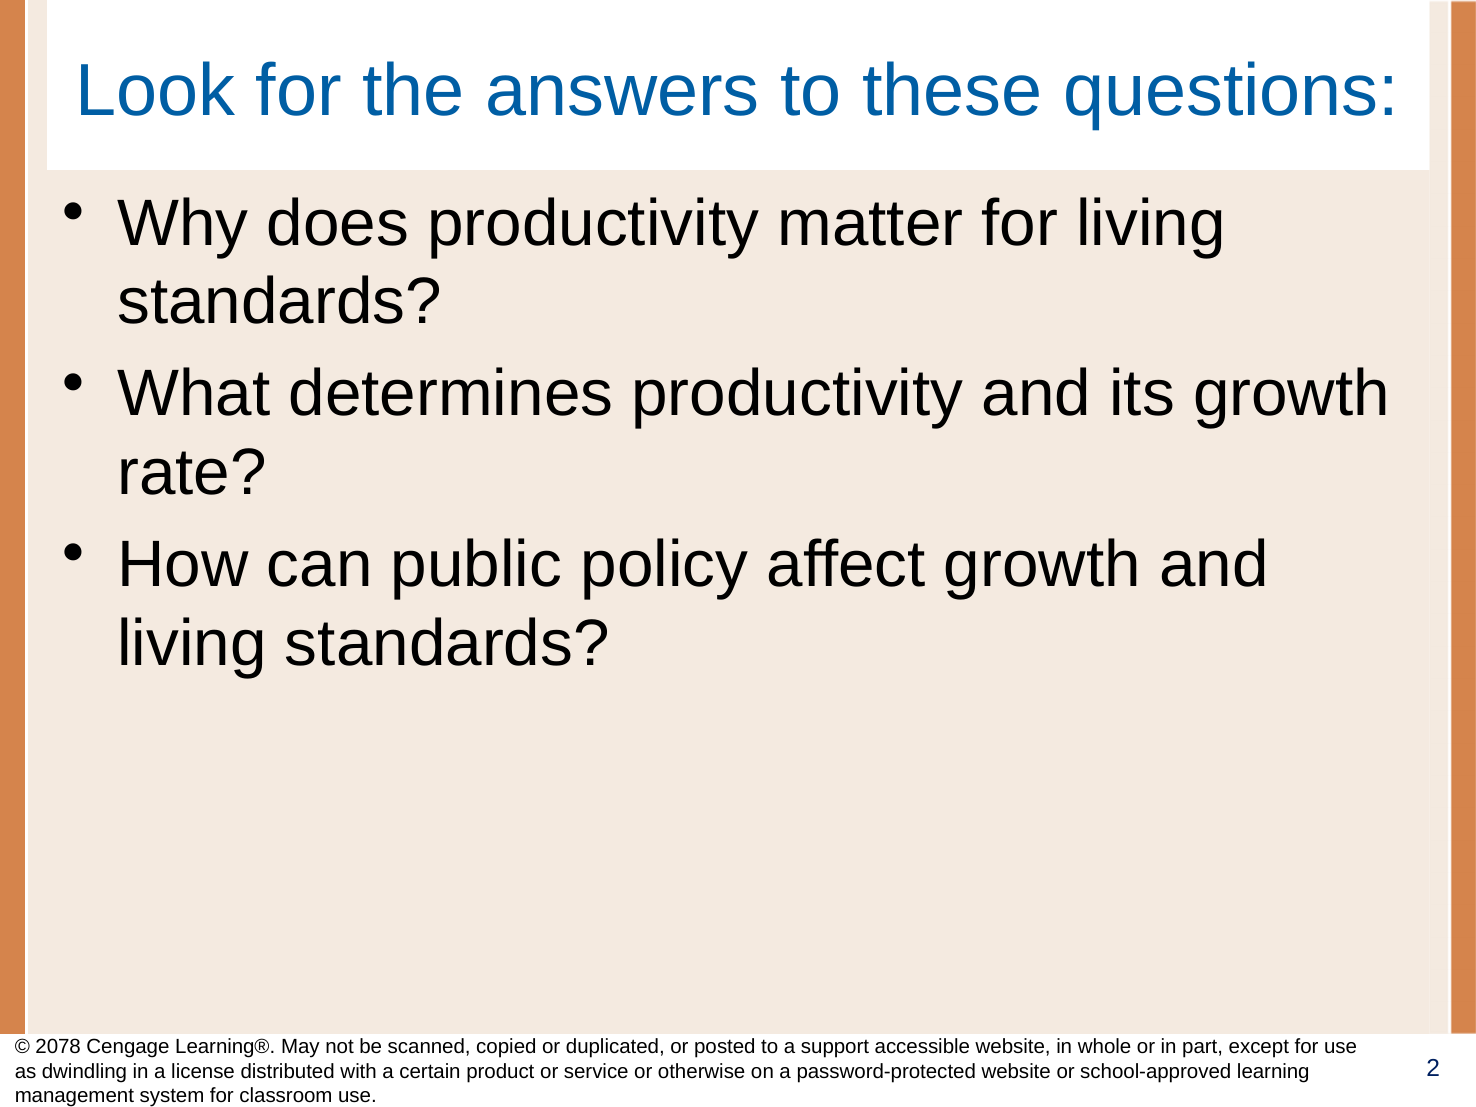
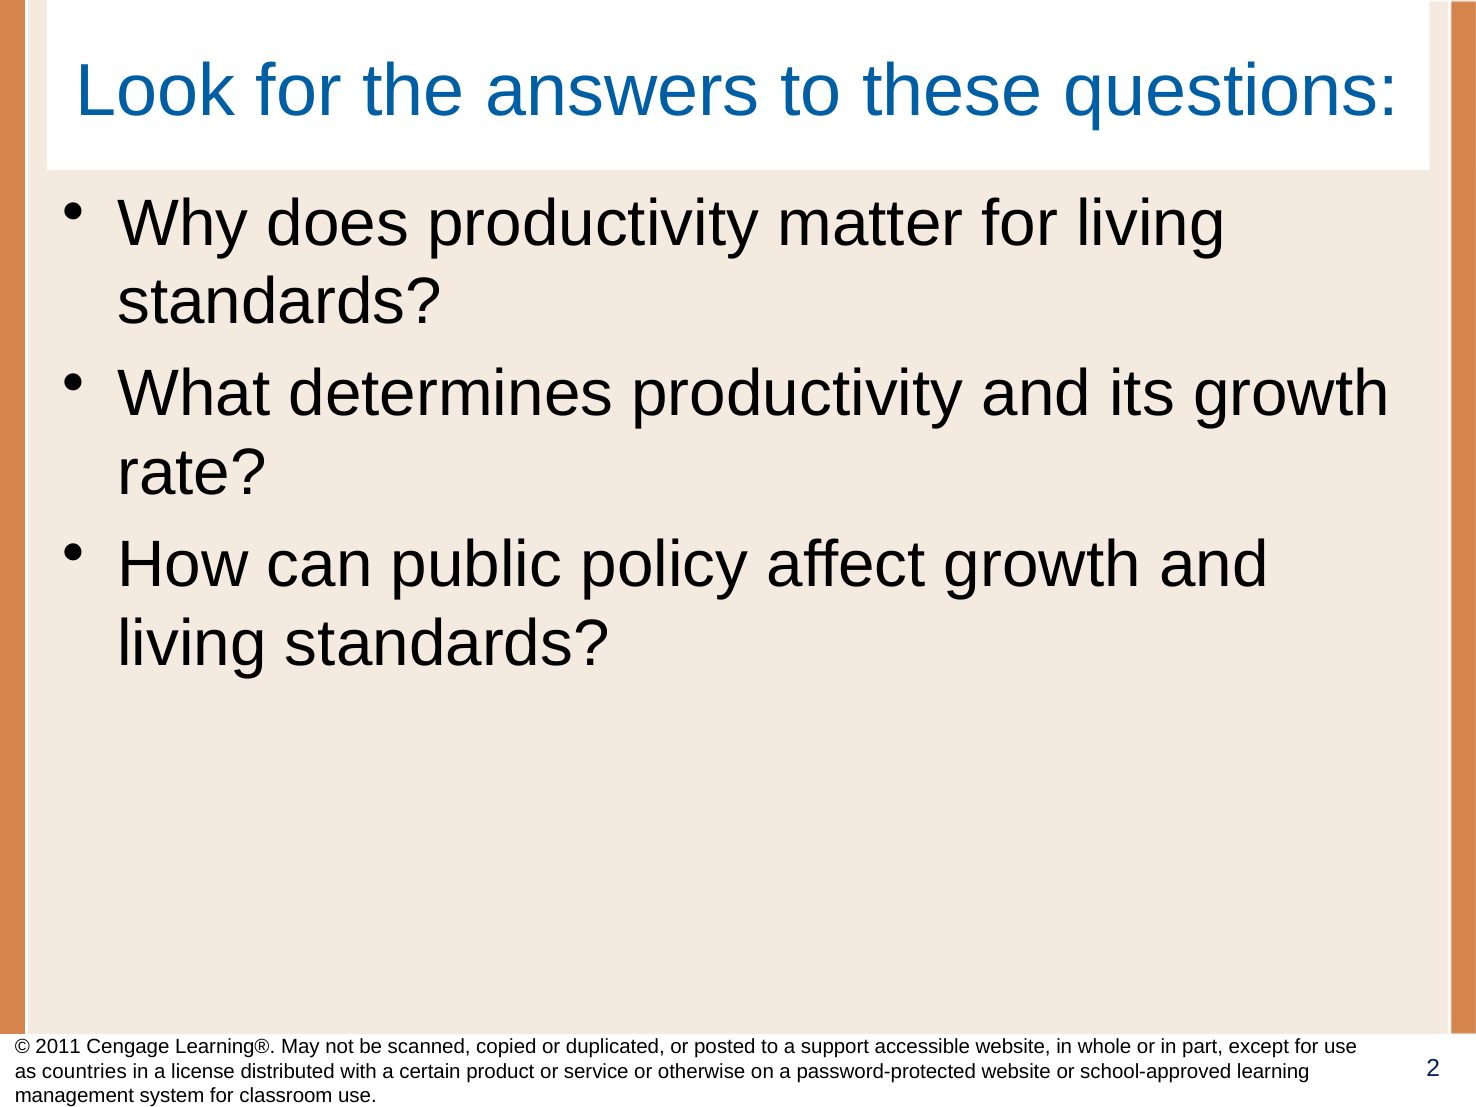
2078: 2078 -> 2011 (58, 1047)
dwindling: dwindling -> countries (84, 1071)
